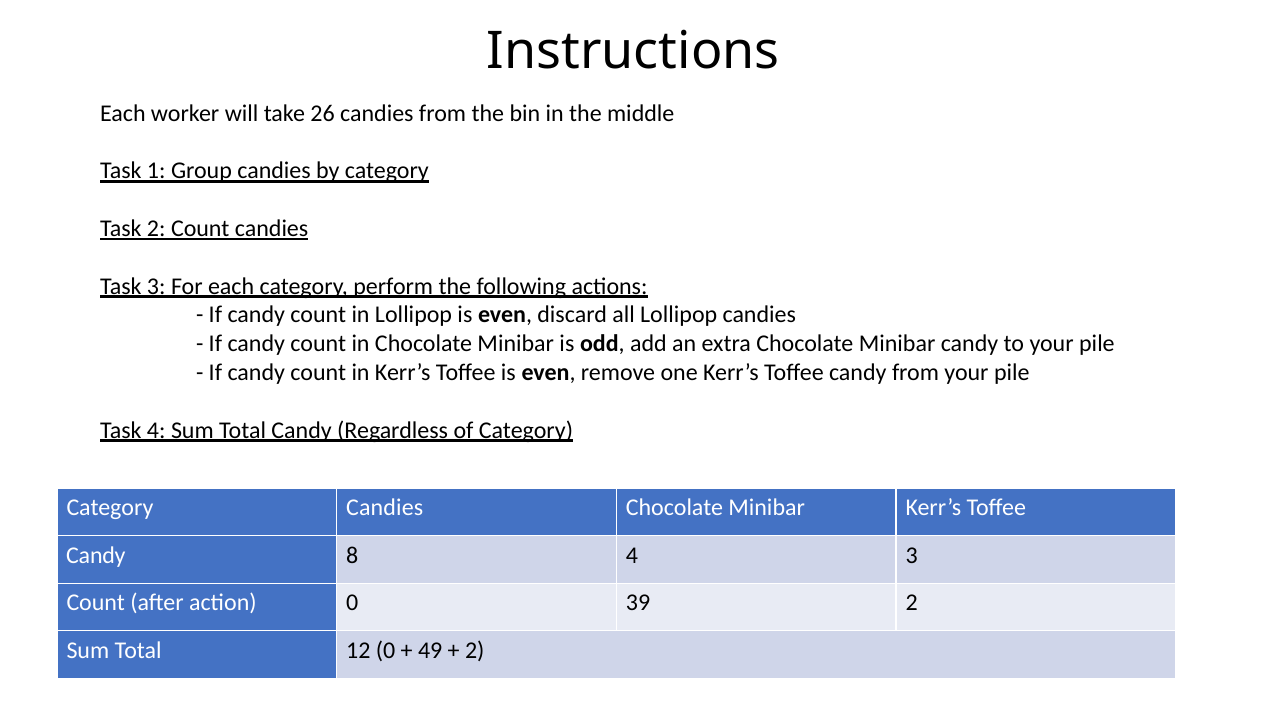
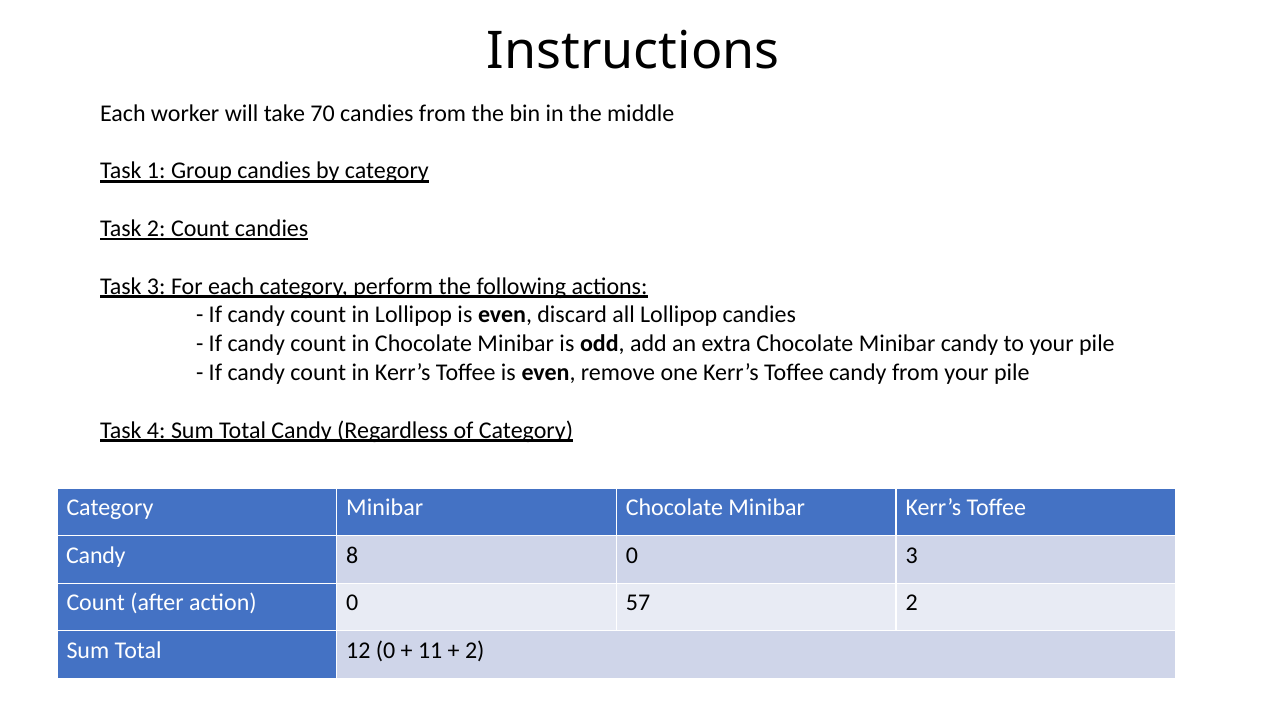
26: 26 -> 70 (323, 113)
Category Candies: Candies -> Minibar (385, 508)
8 4: 4 -> 0 (632, 555)
39: 39 -> 57 (638, 603)
49: 49 -> 11 (430, 650)
